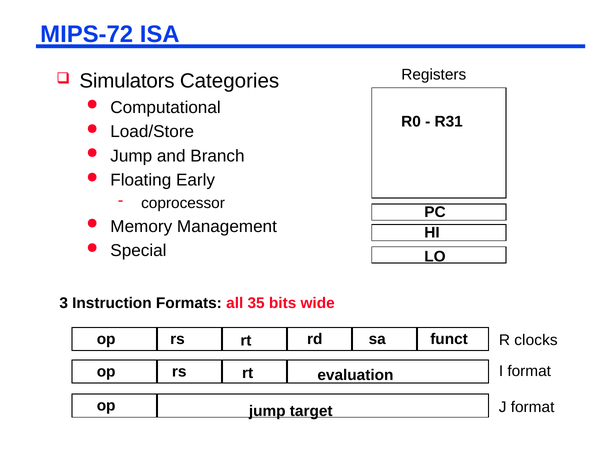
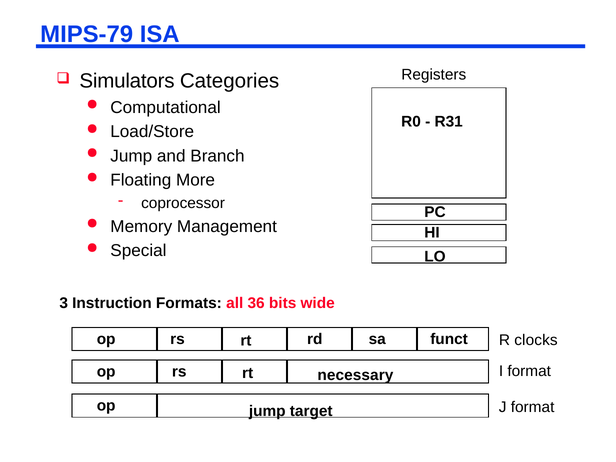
MIPS-72: MIPS-72 -> MIPS-79 (87, 34)
Early: Early -> More (196, 180)
35: 35 -> 36 (256, 303)
evaluation: evaluation -> necessary (355, 375)
